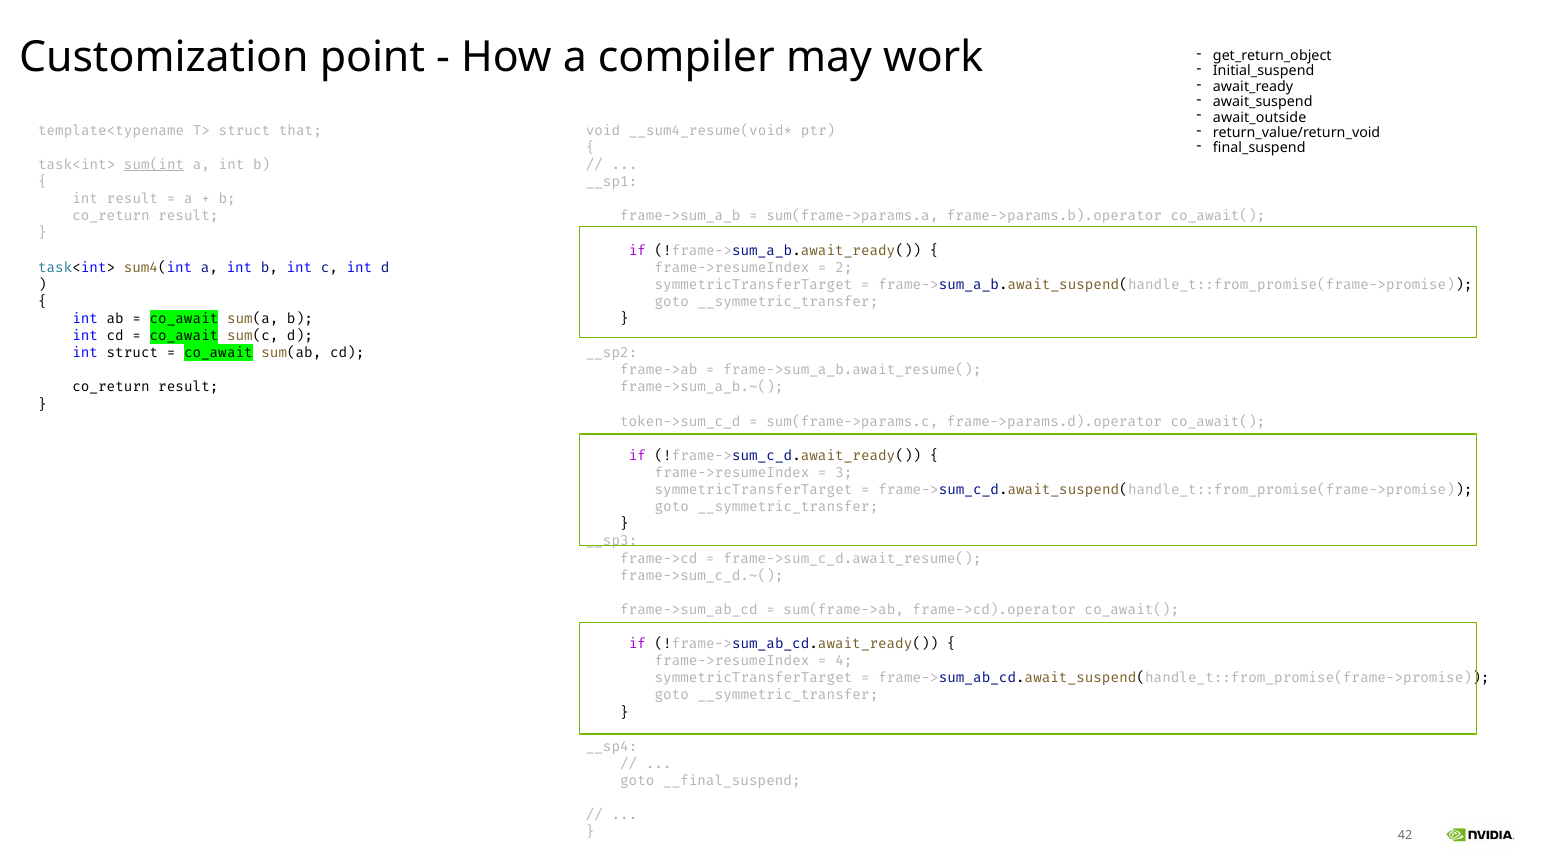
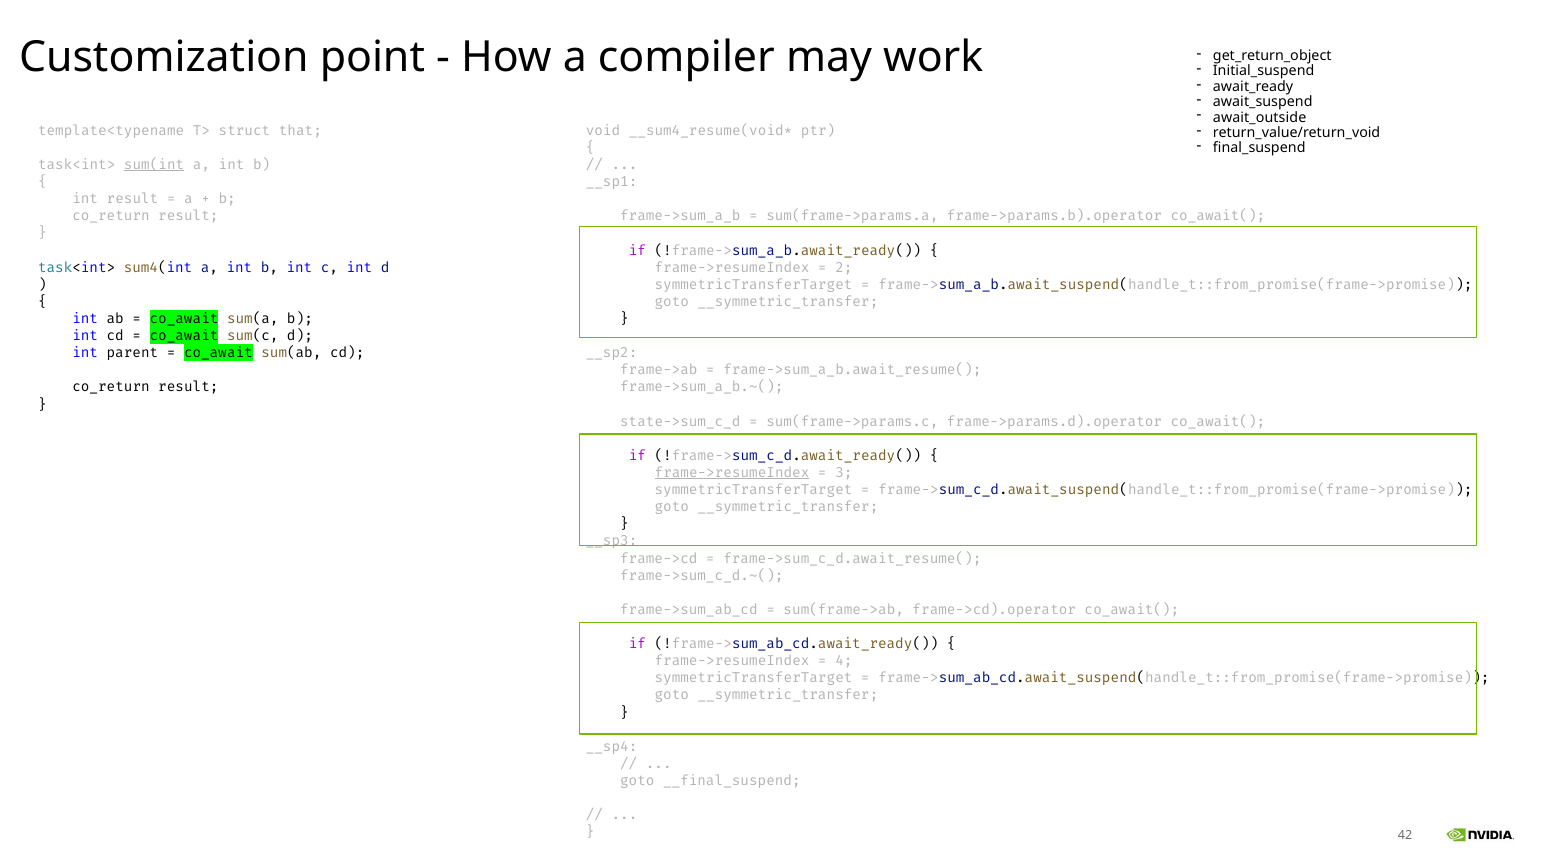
int struct: struct -> parent (132, 353)
token->sum_c_d: token->sum_c_d -> state->sum_c_d (680, 421)
frame->resumeIndex underline: none -> present (732, 473)
